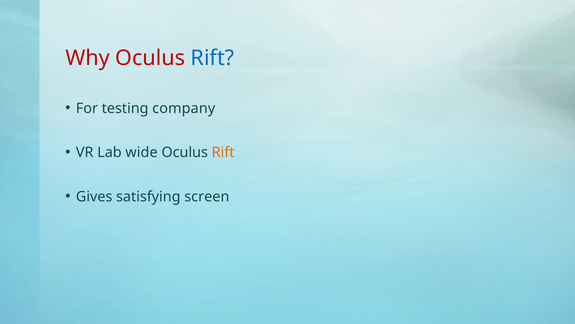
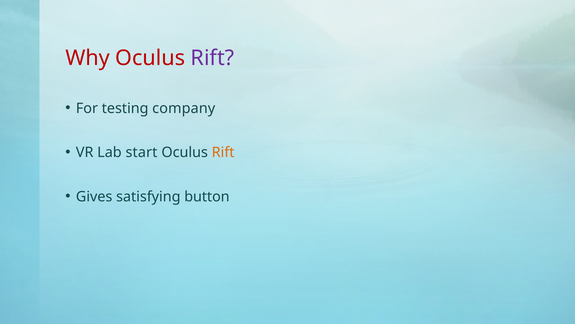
Rift colour: blue -> purple (212, 58)
wide: wide -> start (141, 152)
screen: screen -> button (207, 196)
